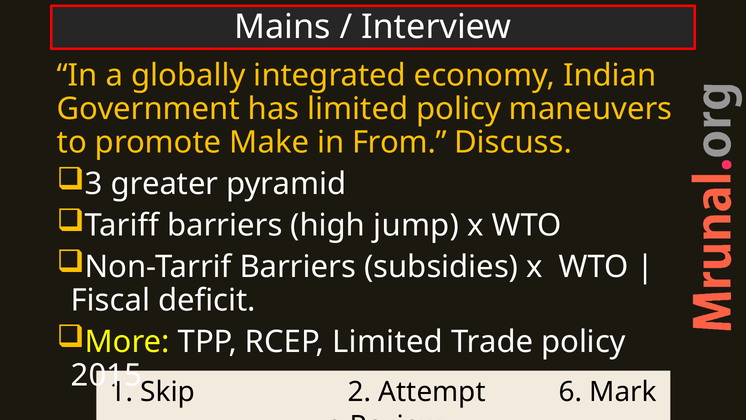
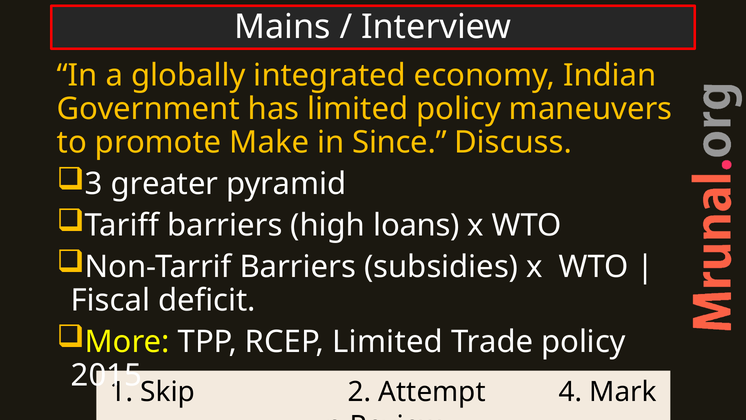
From: From -> Since (400, 142)
jump: jump -> loans (416, 225)
6: 6 -> 4 (570, 392)
